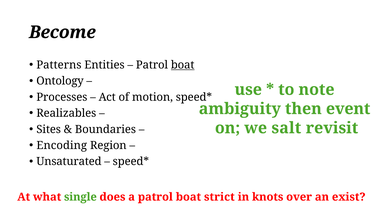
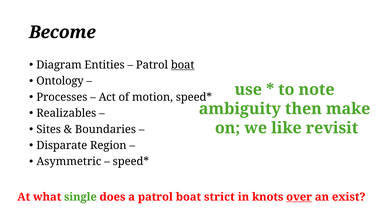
Patterns: Patterns -> Diagram (59, 65)
event: event -> make (348, 109)
salt: salt -> like (286, 128)
Encoding: Encoding -> Disparate (62, 145)
Unsaturated: Unsaturated -> Asymmetric (69, 161)
over underline: none -> present (299, 196)
